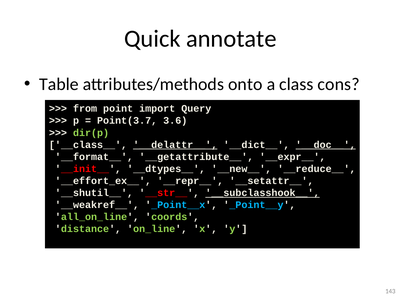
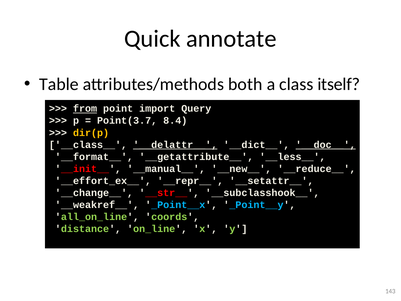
onto: onto -> both (245, 84)
cons: cons -> itself (339, 84)
from underline: none -> present (85, 109)
3.6: 3.6 -> 8.4 (175, 121)
dir(p colour: light green -> yellow (91, 133)
__expr__: __expr__ -> __less__ (293, 157)
__dtypes__: __dtypes__ -> __manual__ (166, 169)
__shutil__: __shutil__ -> __change__ (94, 193)
__subclasshook__ underline: present -> none (262, 193)
